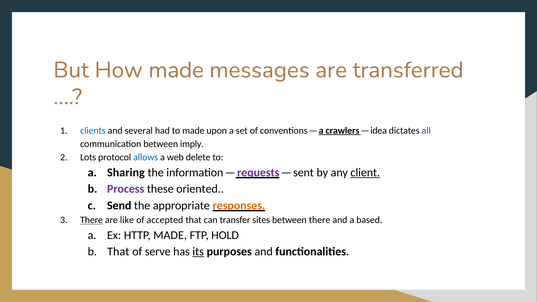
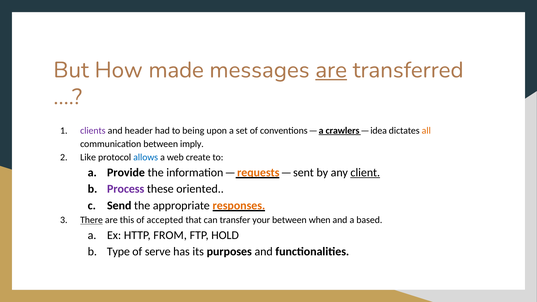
are underline: none -> present (331, 70)
clients colour: blue -> purple (93, 131)
several: several -> header (139, 131)
to made: made -> being (193, 131)
all colour: purple -> orange (426, 131)
Lots: Lots -> Like (88, 157)
delete: delete -> create (198, 157)
Sharing: Sharing -> Provide (126, 173)
requests colour: purple -> orange (258, 173)
like: like -> this (127, 220)
sites: sites -> your (261, 220)
between there: there -> when (320, 220)
HTTP MADE: MADE -> FROM (170, 235)
That: That -> Type (118, 252)
its underline: present -> none (198, 252)
